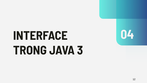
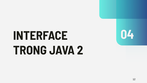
3: 3 -> 2 (80, 50)
